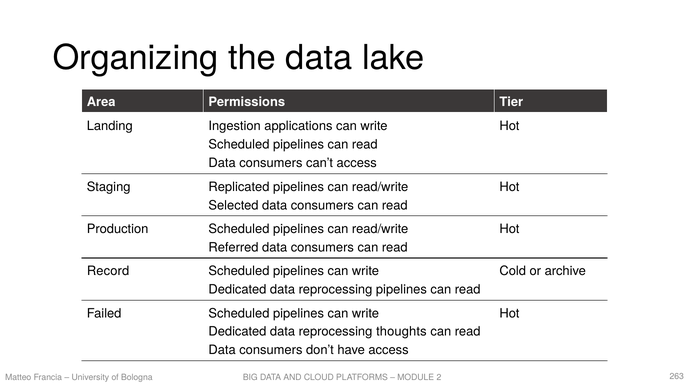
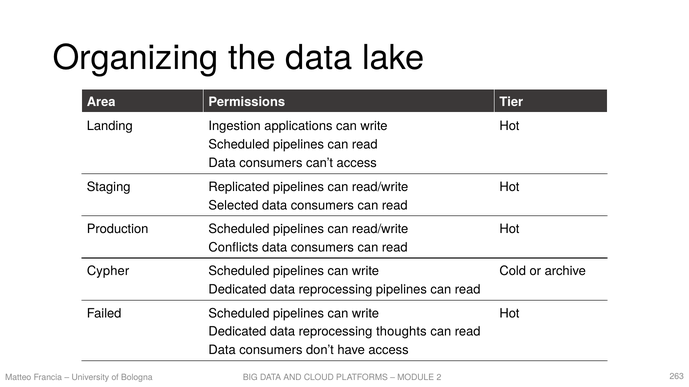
Referred: Referred -> Conflicts (233, 248)
Record: Record -> Cypher (108, 271)
